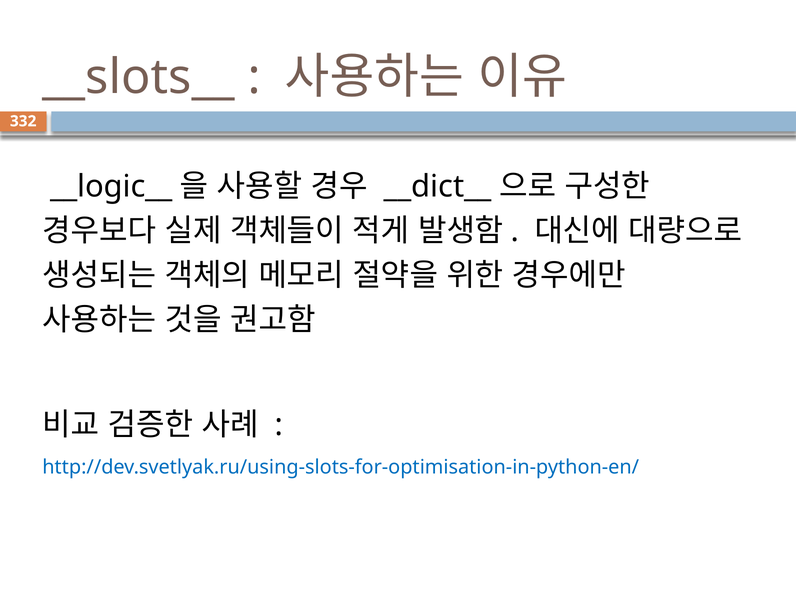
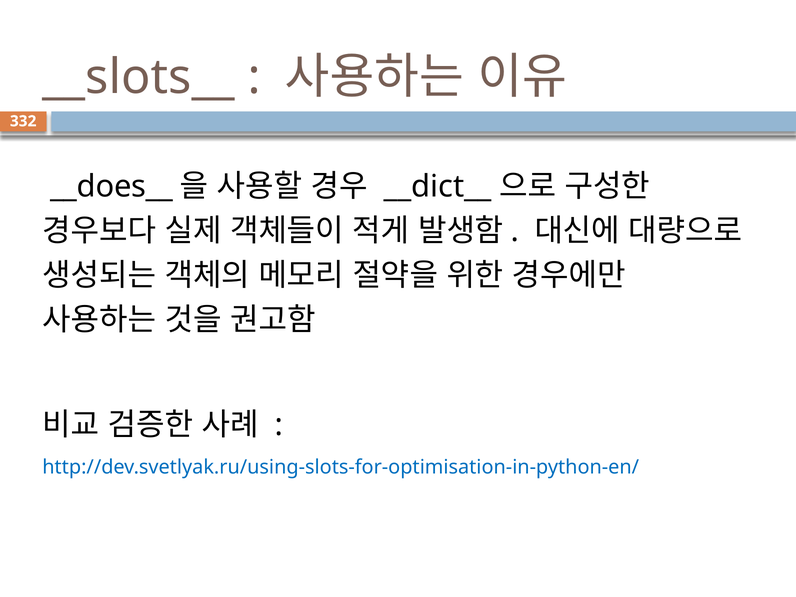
__logic__: __logic__ -> __does__ (111, 186)
